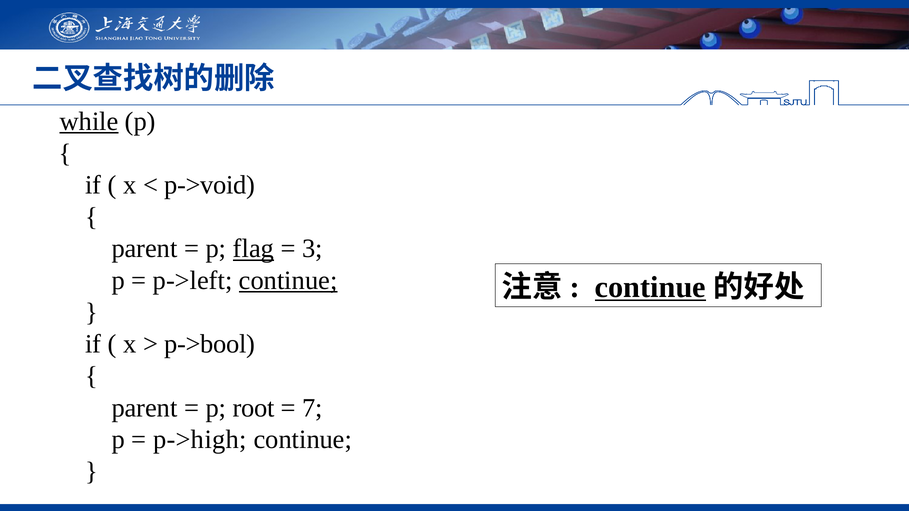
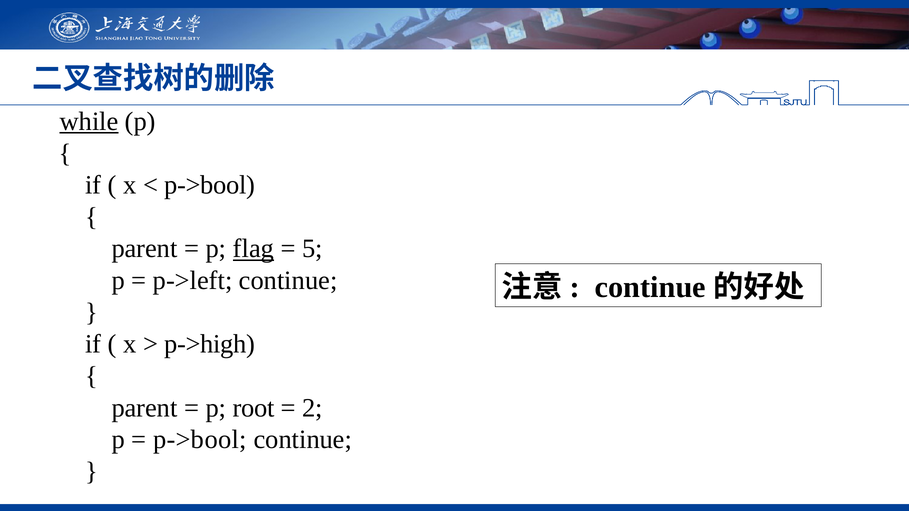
p->void: p->void -> p->bool (210, 185)
3: 3 -> 5 (312, 249)
continue underline: present -> none (288, 281)
continue underline: present -> none (650, 287)
p->bool: p->bool -> p->high (210, 344)
7: 7 -> 2 (312, 408)
p->high: p->high -> p->bool (200, 440)
